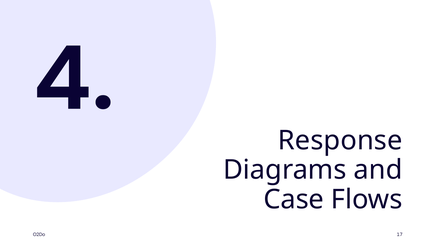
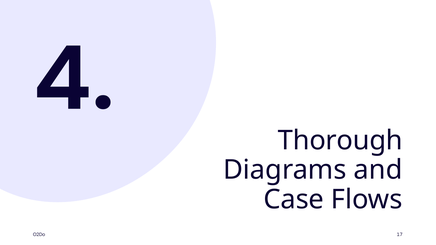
Response: Response -> Thorough (340, 141)
